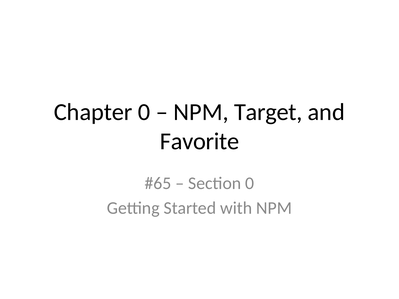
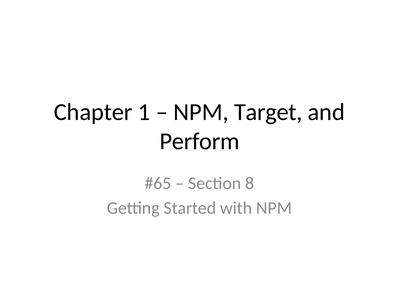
Chapter 0: 0 -> 1 (144, 112)
Favorite: Favorite -> Perform (200, 141)
Section 0: 0 -> 8 (250, 183)
